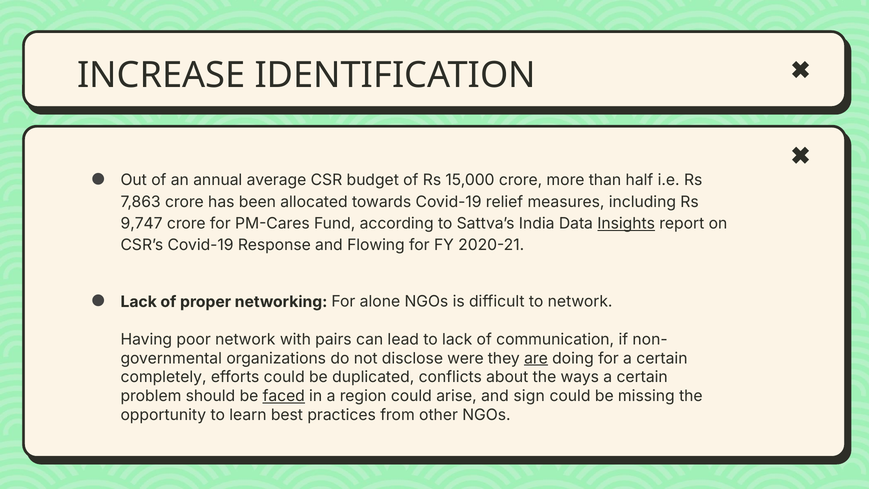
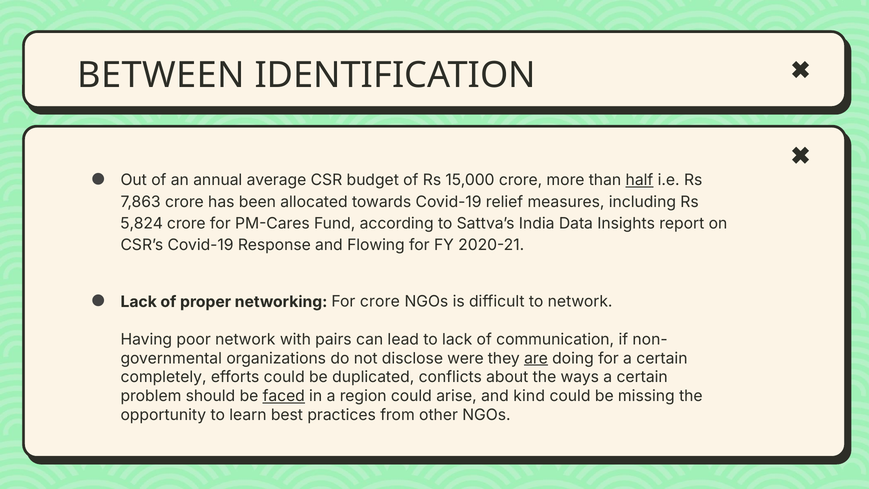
INCREASE: INCREASE -> BETWEEN (161, 75)
half underline: none -> present (639, 180)
9,747: 9,747 -> 5,824 (142, 223)
Insights underline: present -> none (626, 223)
For alone: alone -> crore (380, 302)
sign: sign -> kind (529, 396)
